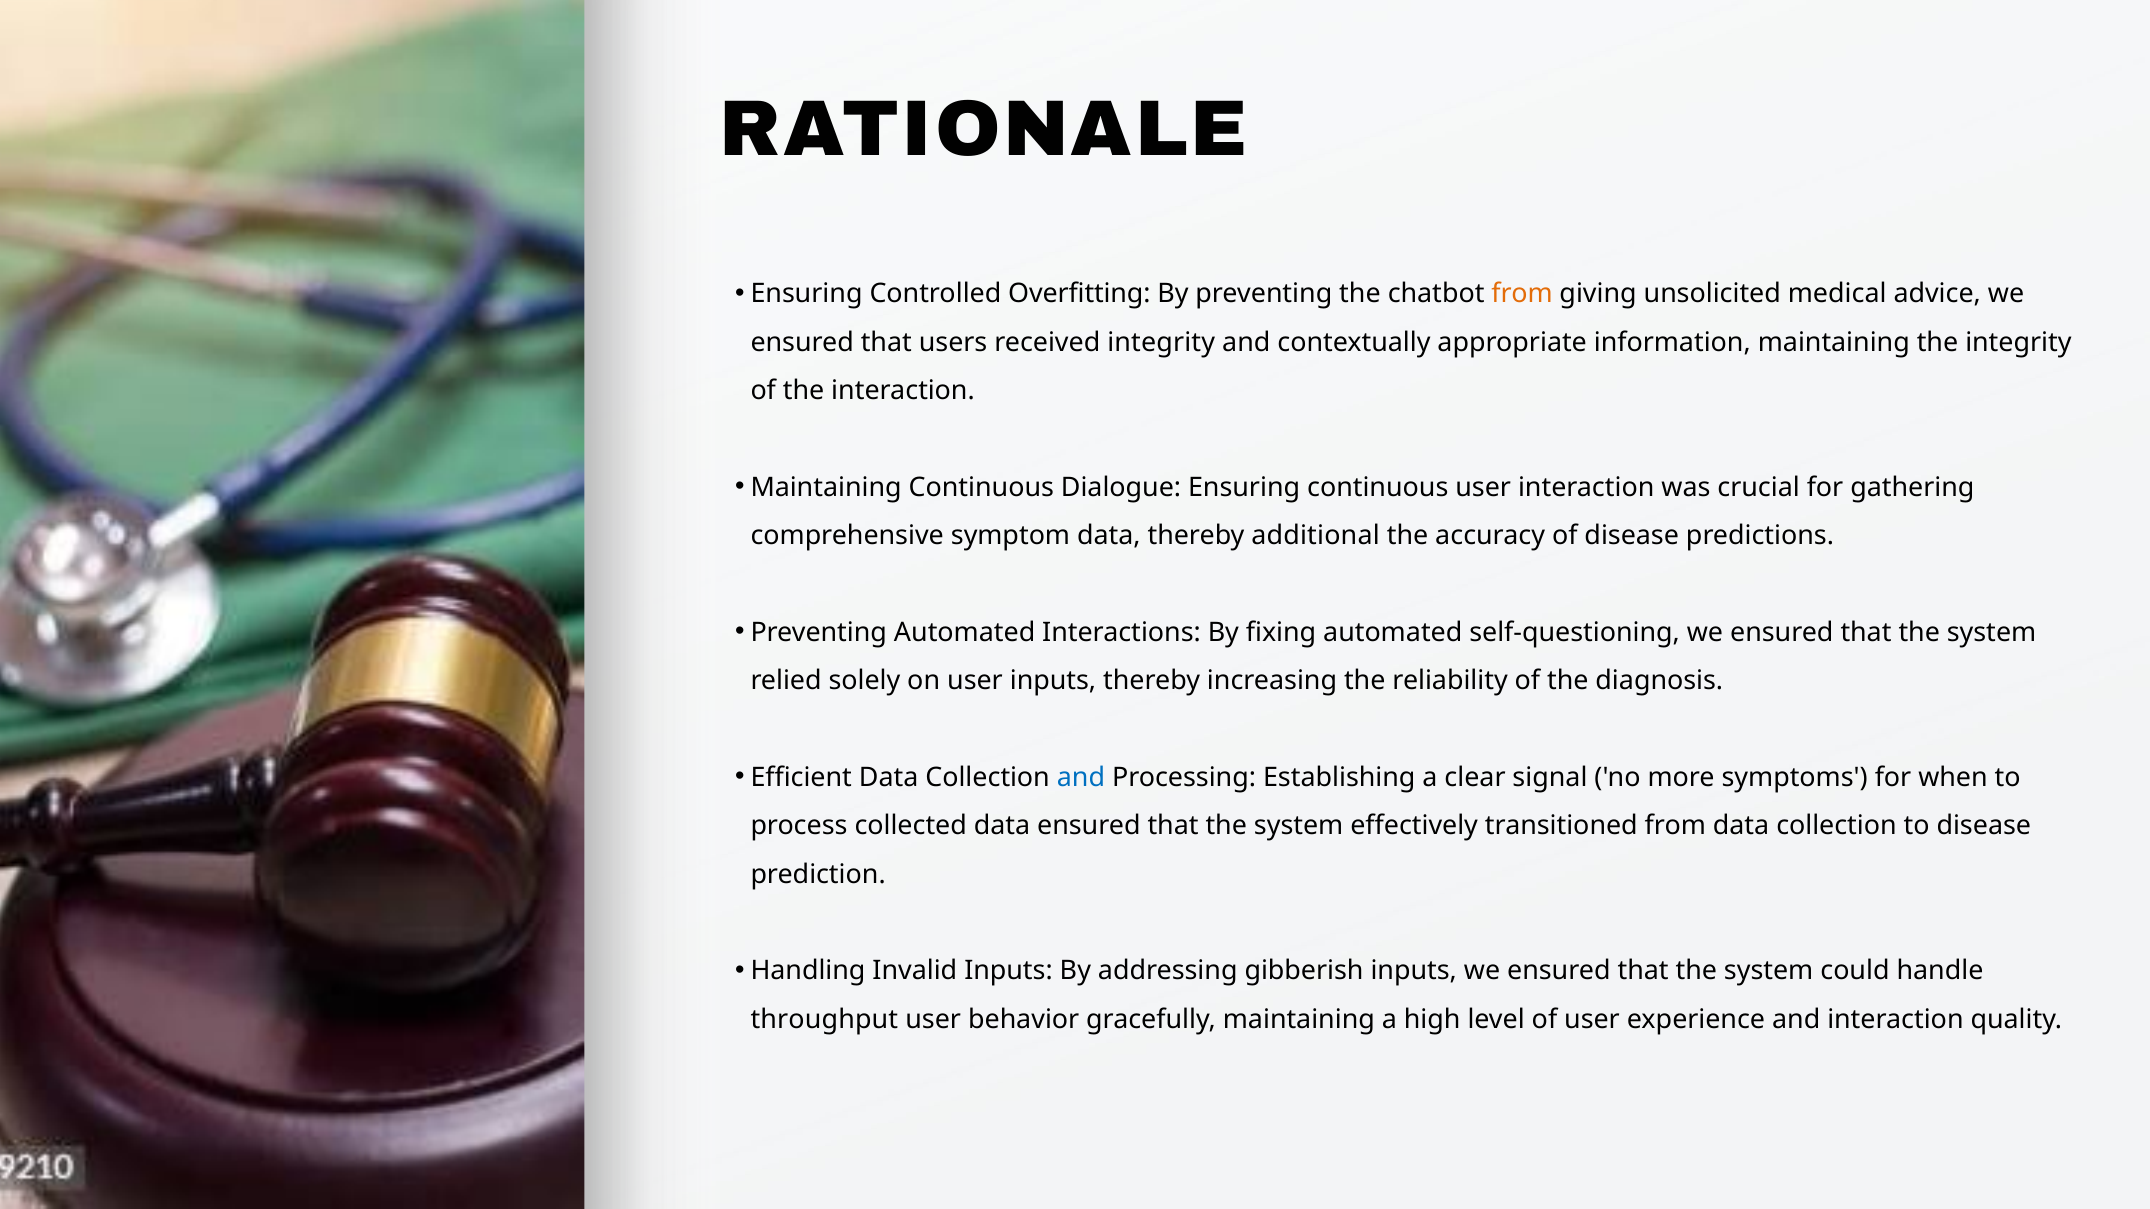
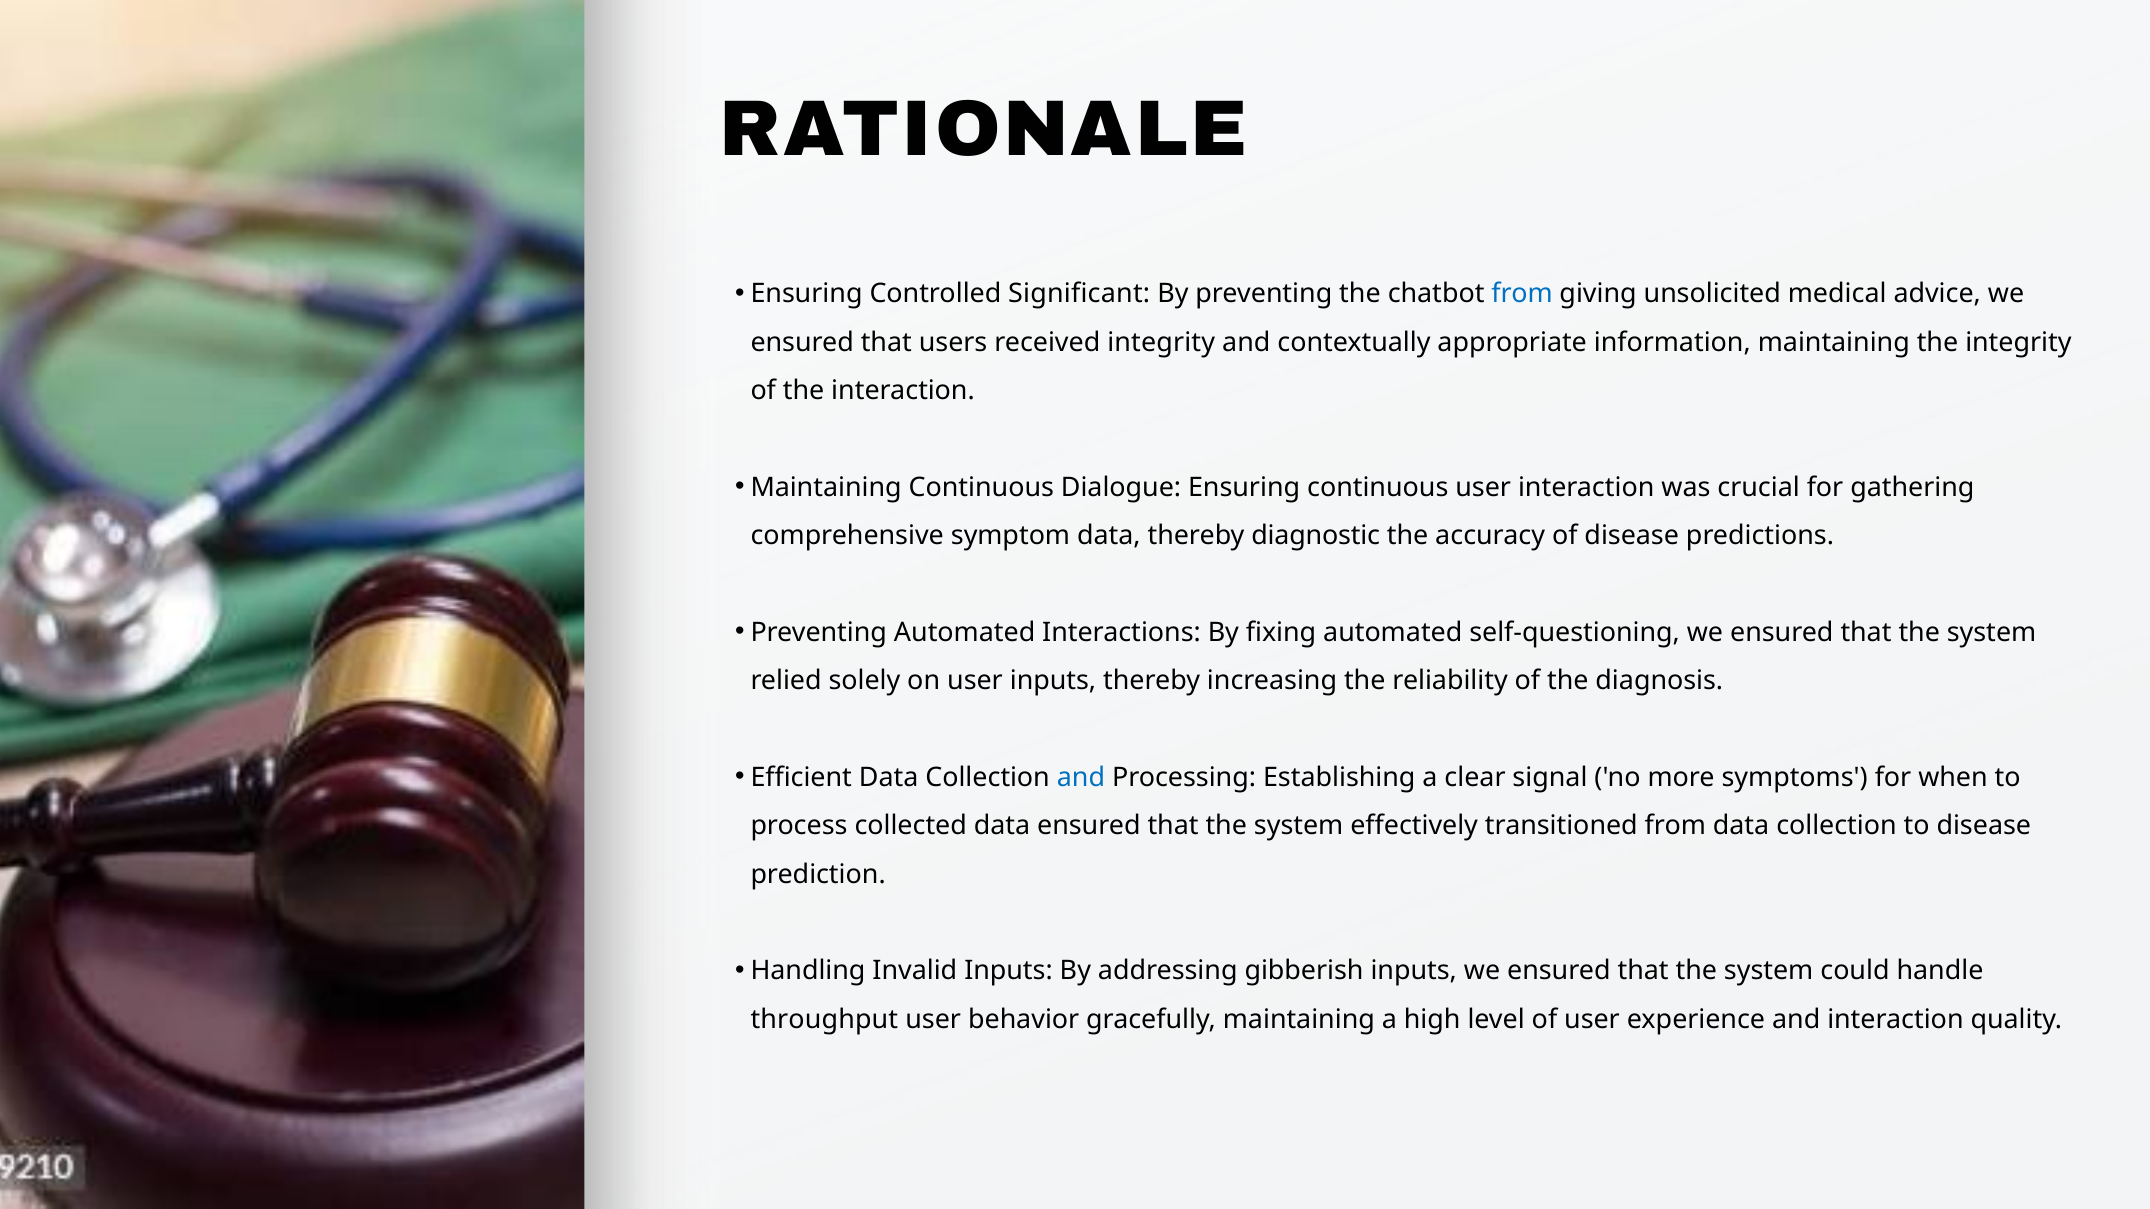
Overfitting: Overfitting -> Significant (1079, 294)
from colour: orange -> blue (1522, 294)
additional: additional -> diagnostic (1316, 536)
